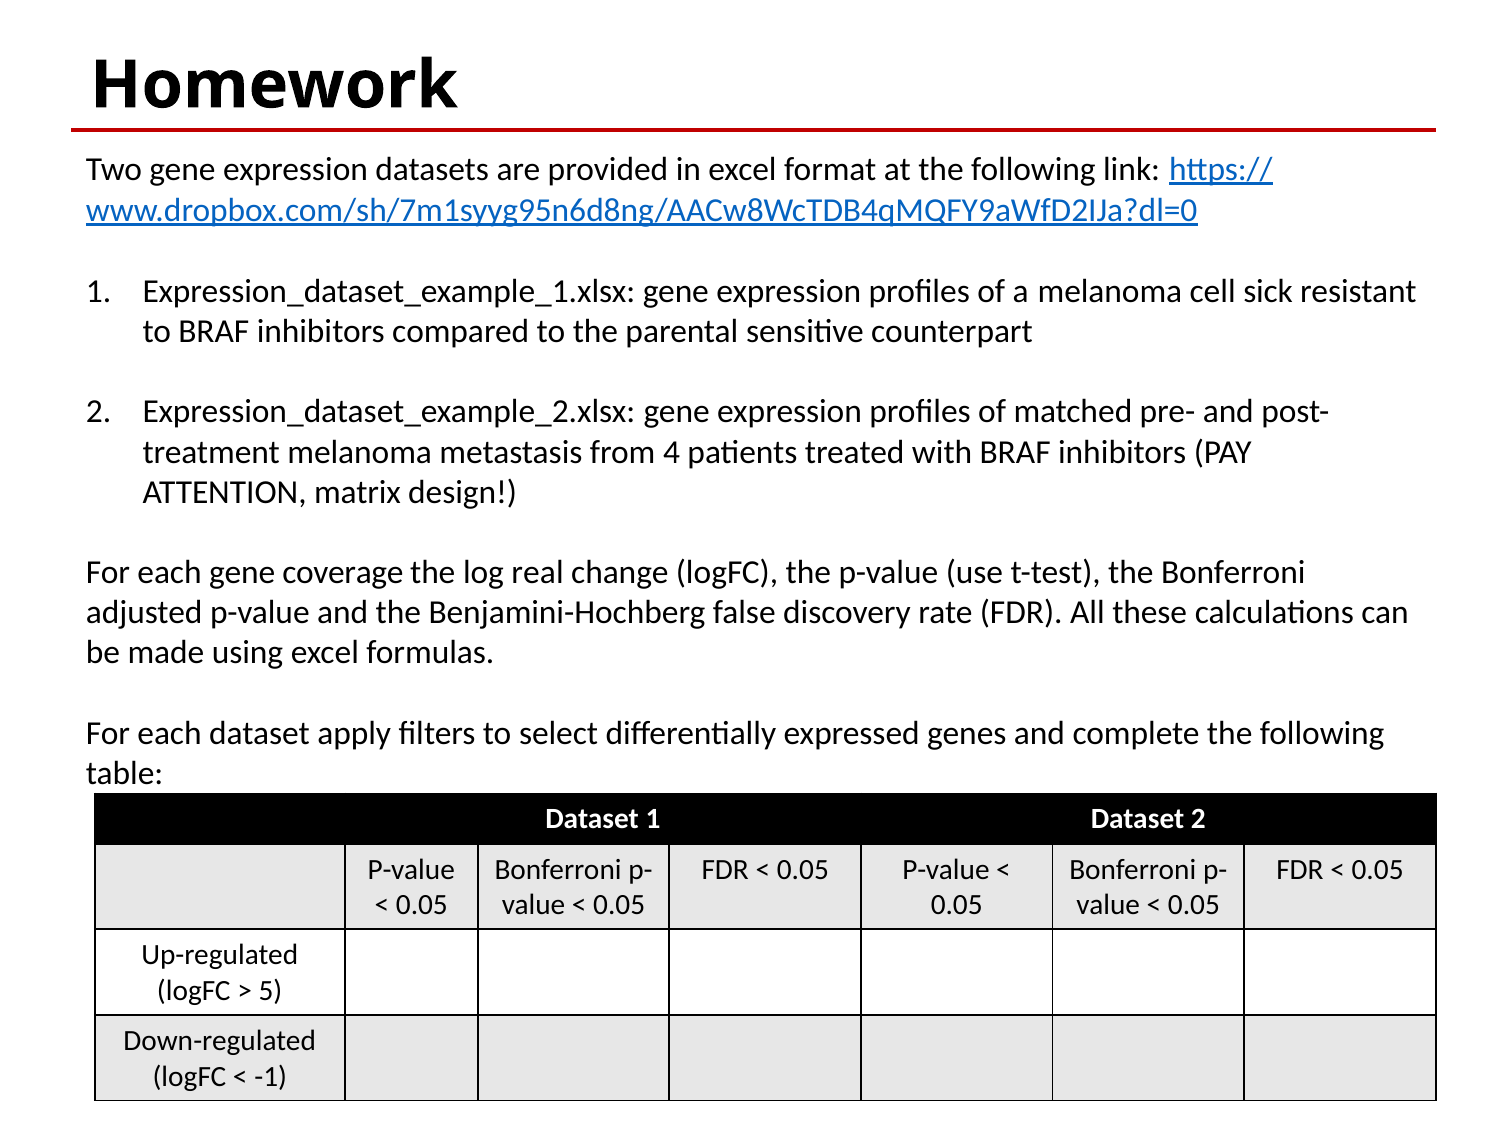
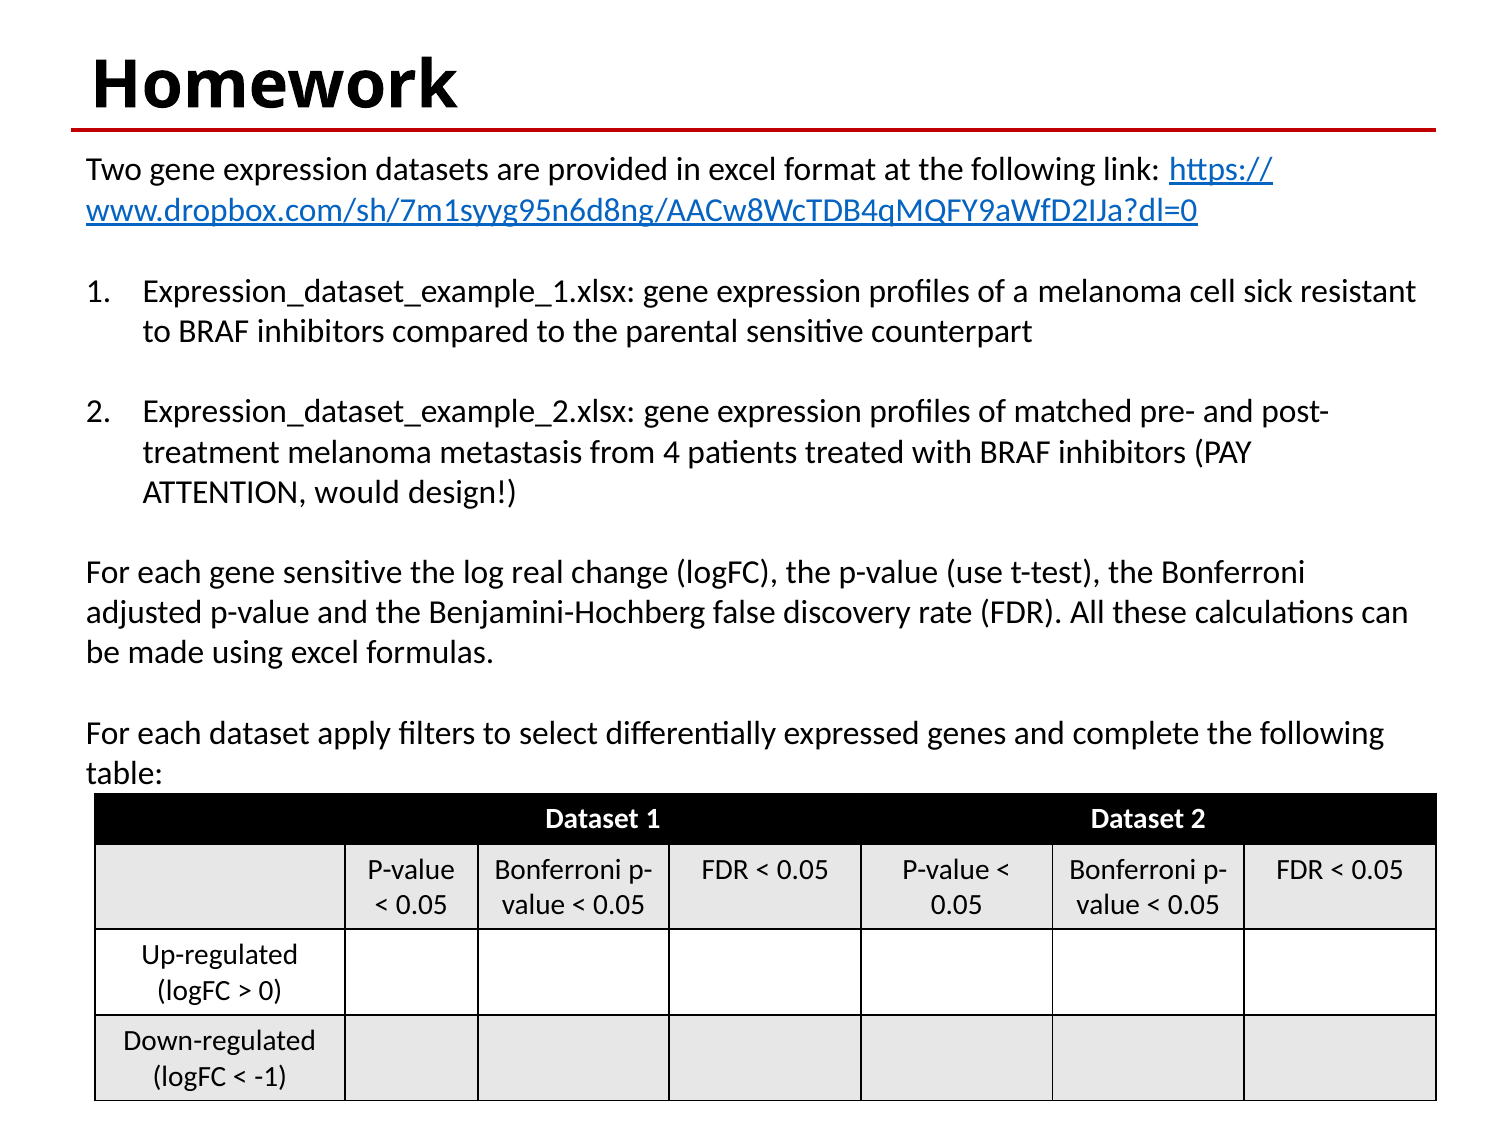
matrix: matrix -> would (357, 492)
gene coverage: coverage -> sensitive (343, 572)
5: 5 -> 0 (271, 990)
